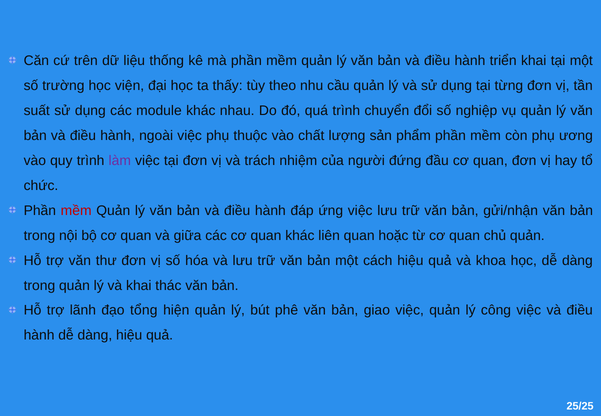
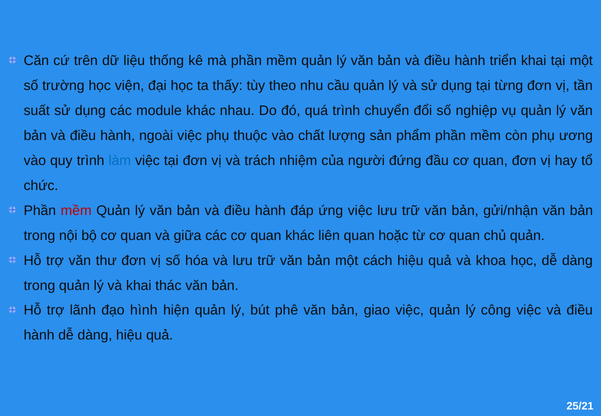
làm colour: purple -> blue (120, 161)
tổng: tổng -> hình (144, 310)
25/25: 25/25 -> 25/21 (580, 406)
